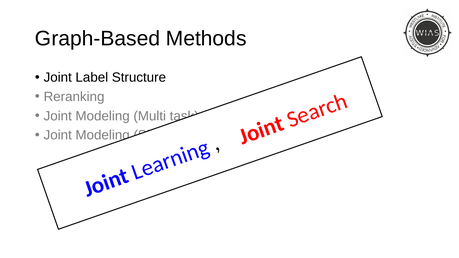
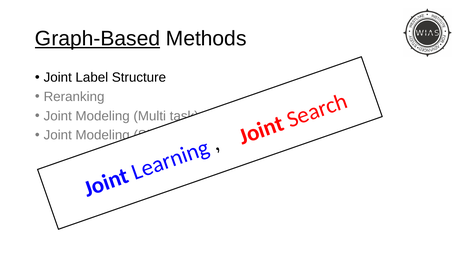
Graph-Based underline: none -> present (98, 39)
